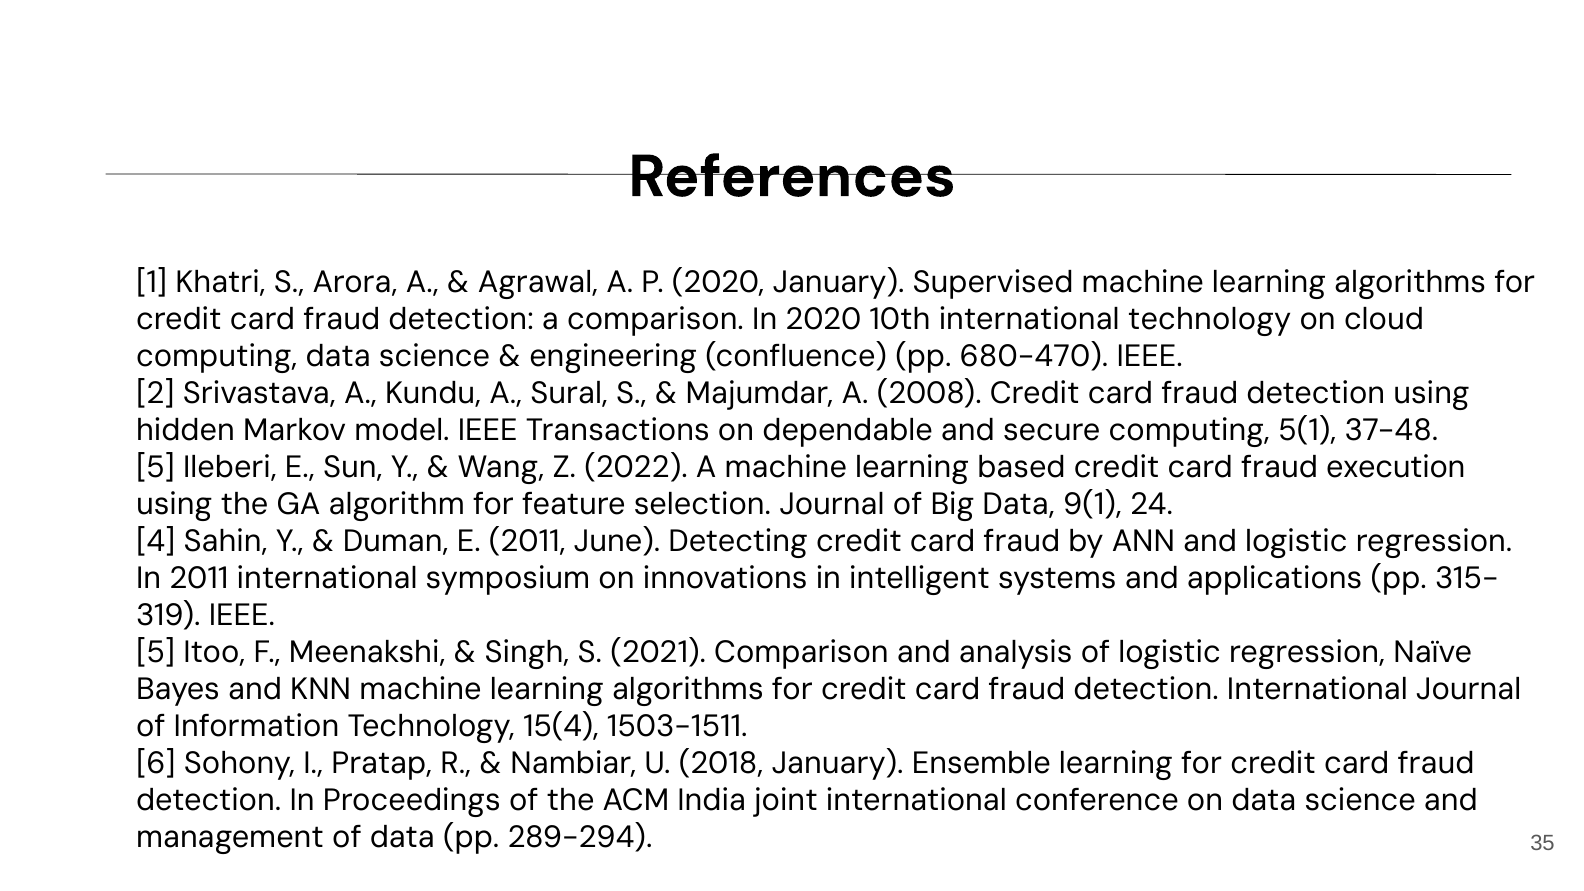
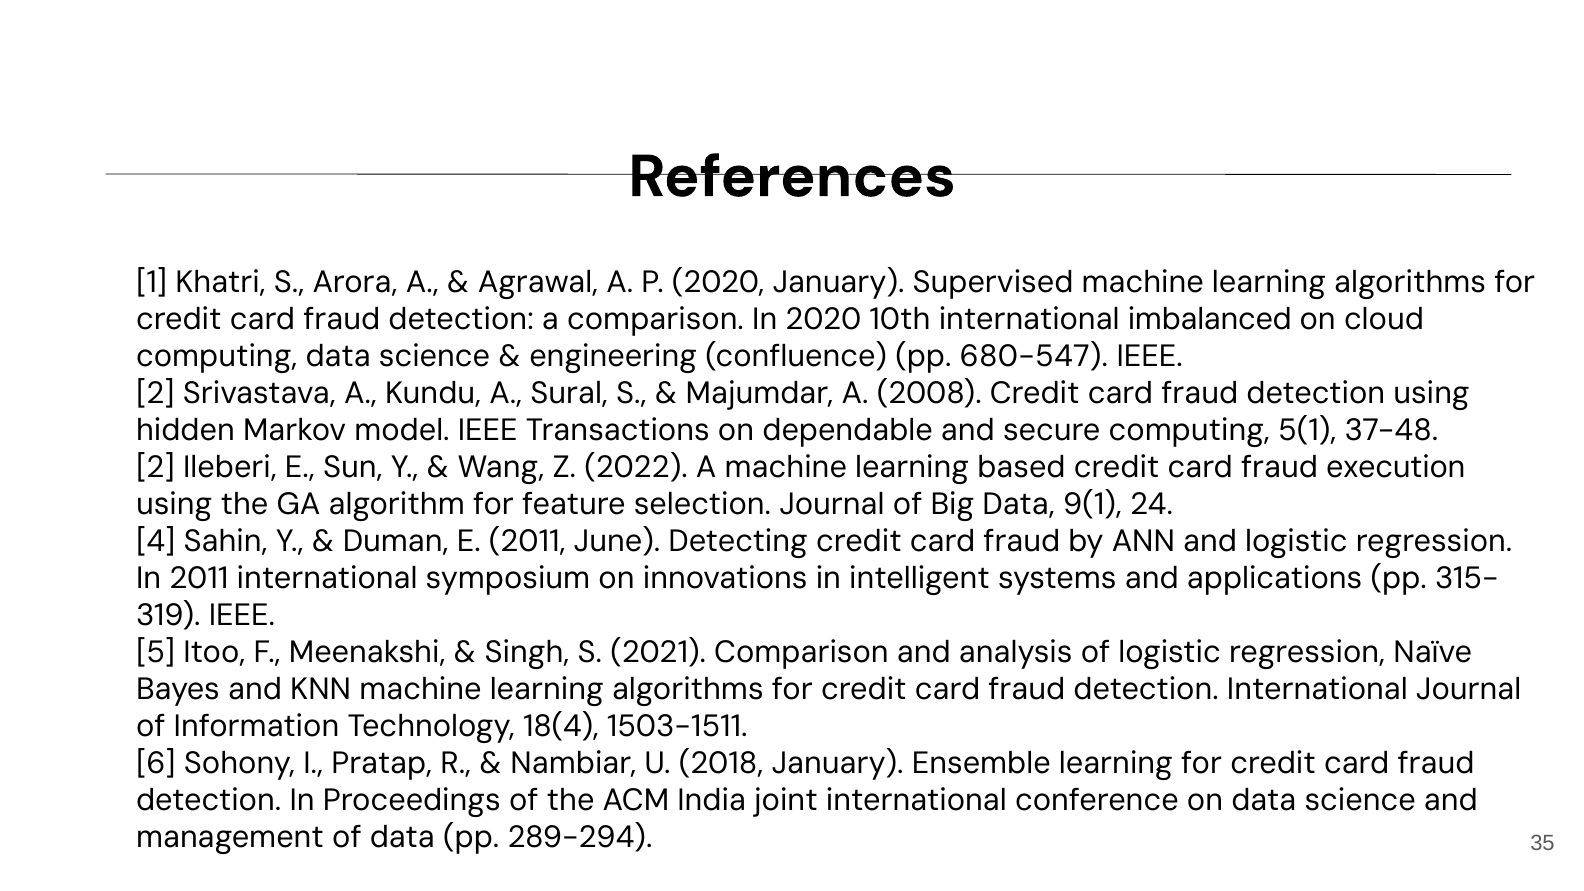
international technology: technology -> imbalanced (1210, 319)
680-470: 680-470 -> 680-547 (1034, 356)
5: 5 -> 2 (155, 467)
15(4: 15(4 -> 18(4 (561, 726)
